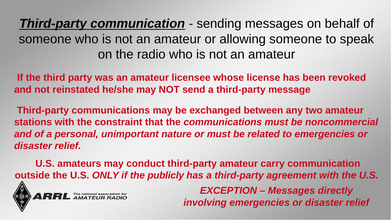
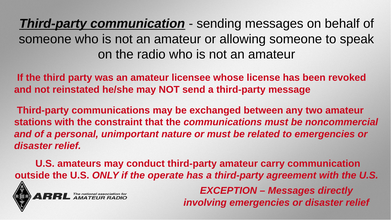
publicly: publicly -> operate (166, 175)
